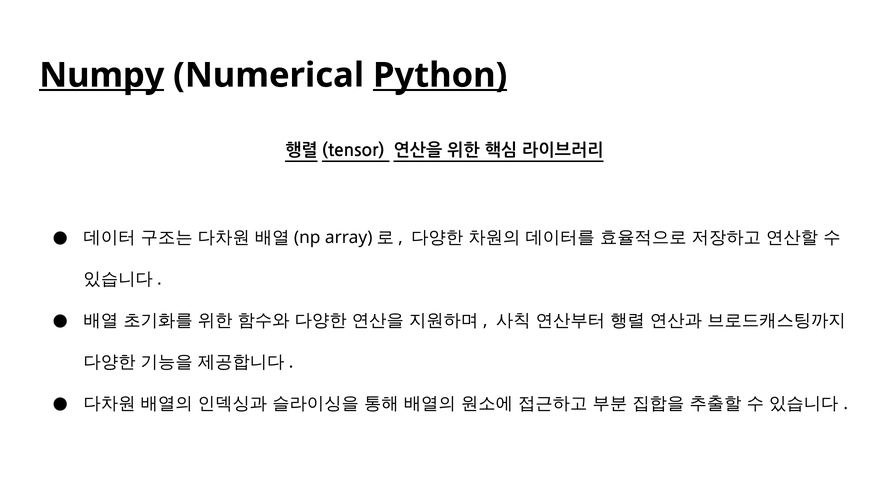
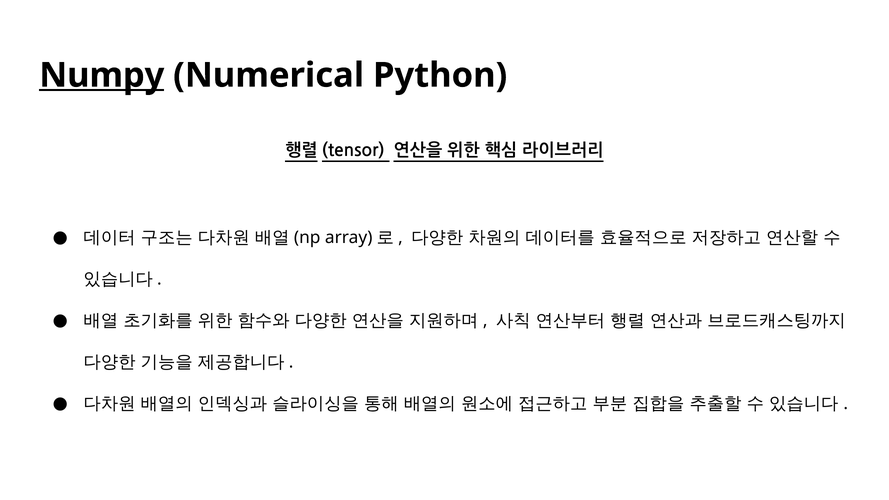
Python underline: present -> none (440, 75)
